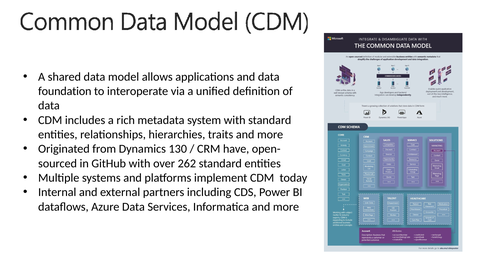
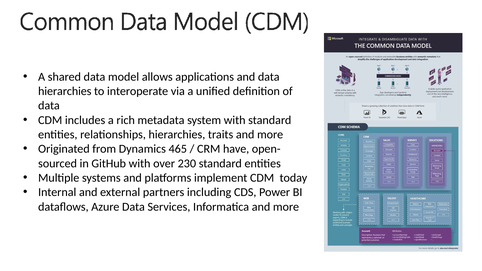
foundation: foundation -> hierarchies (65, 91)
130: 130 -> 465 (178, 149)
262: 262 -> 230 (187, 164)
